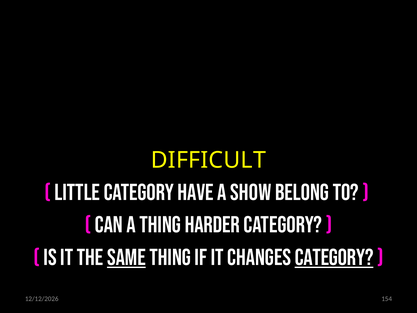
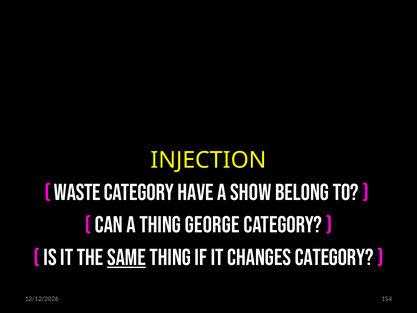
DIFFICULT: DIFFICULT -> INJECTION (208, 160)
LITTLE: LITTLE -> WASTE (77, 192)
HARDER: HARDER -> GEORGE (212, 225)
CATEGORY underline: present -> none (334, 257)
